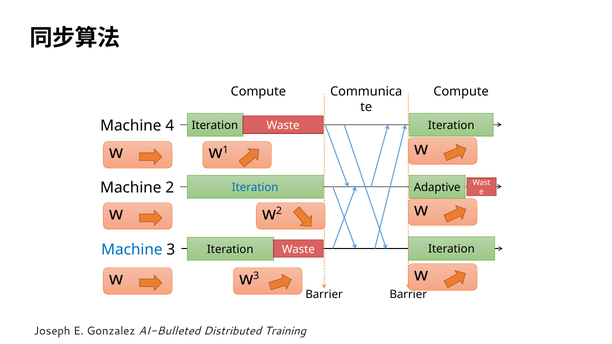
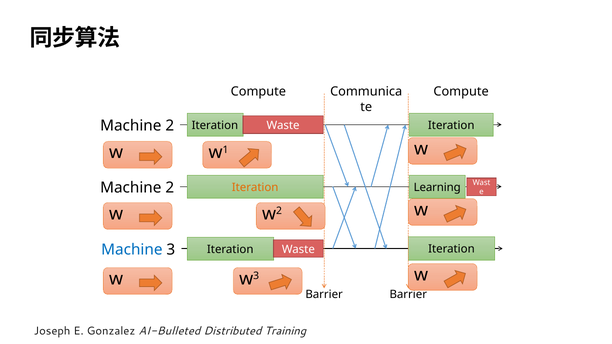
4: 4 -> 2 (170, 126)
Iteration colour: blue -> orange (255, 188)
Adaptive: Adaptive -> Learning (437, 188)
